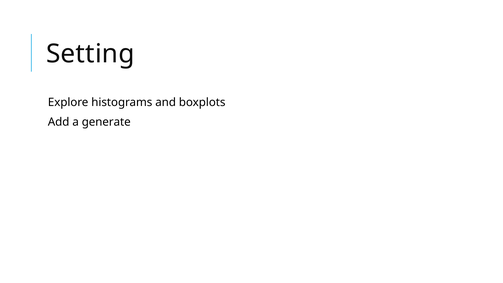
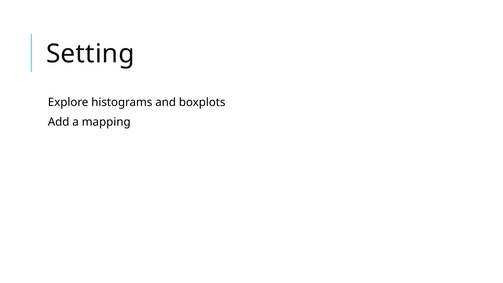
generate: generate -> mapping (106, 122)
